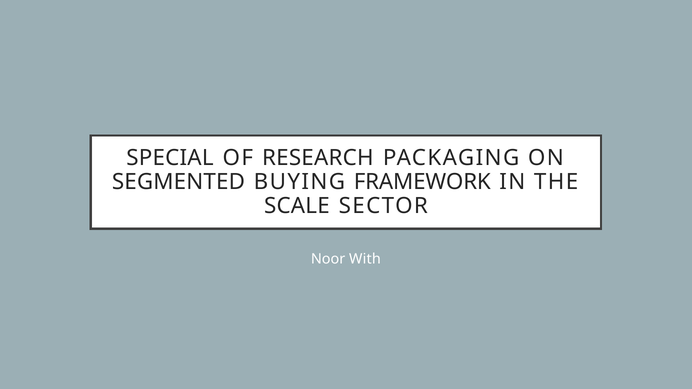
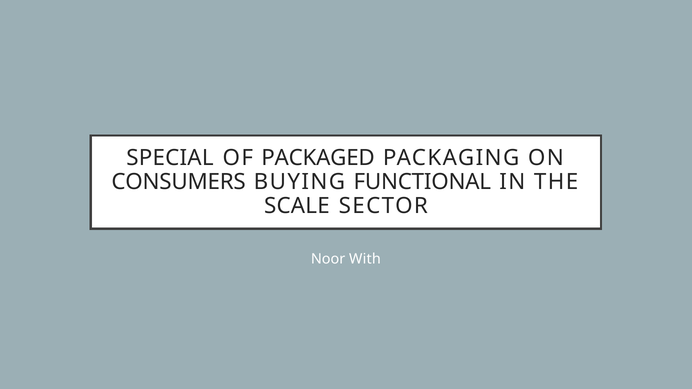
RESEARCH: RESEARCH -> PACKAGED (318, 158)
SEGMENTED: SEGMENTED -> CONSUMERS (179, 182)
FRAMEWORK: FRAMEWORK -> FUNCTIONAL (422, 182)
